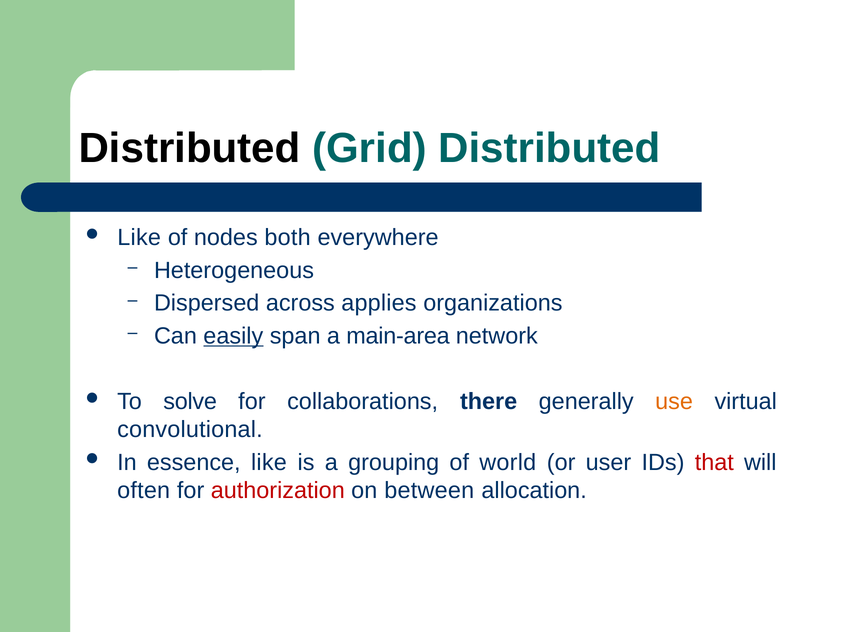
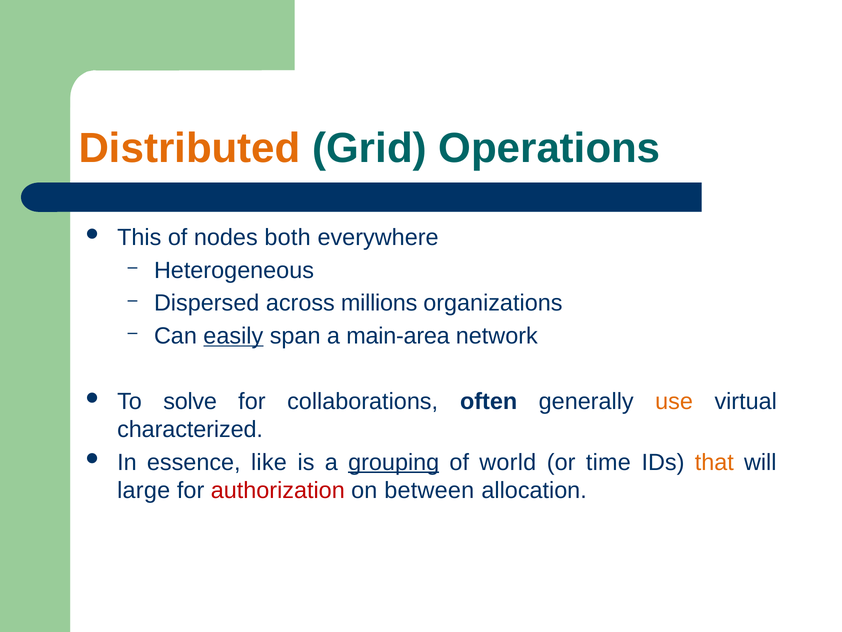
Distributed colour: black -> orange (190, 148)
Grid Distributed: Distributed -> Operations (549, 148)
Like: Like -> This (139, 237)
applies: applies -> millions (379, 303)
there: there -> often (489, 401)
convolutional: convolutional -> characterized (190, 429)
grouping underline: none -> present (394, 462)
user: user -> time (608, 462)
that colour: red -> orange (714, 462)
often: often -> large (144, 490)
